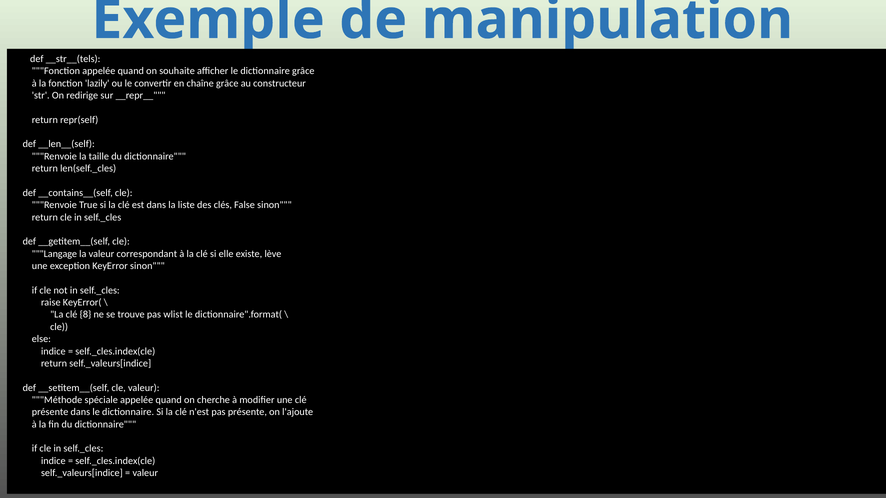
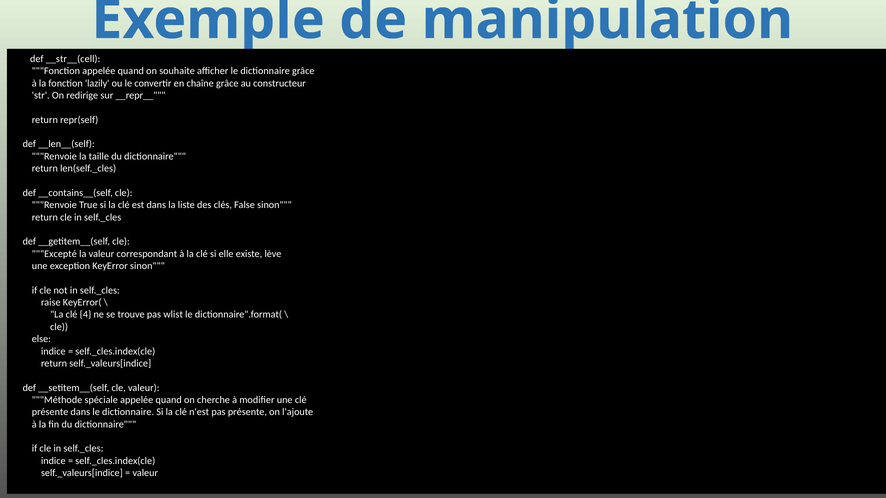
__str__(tels: __str__(tels -> __str__(cell (73, 59)
Langage: Langage -> Excepté (54, 254)
8: 8 -> 4 (85, 315)
